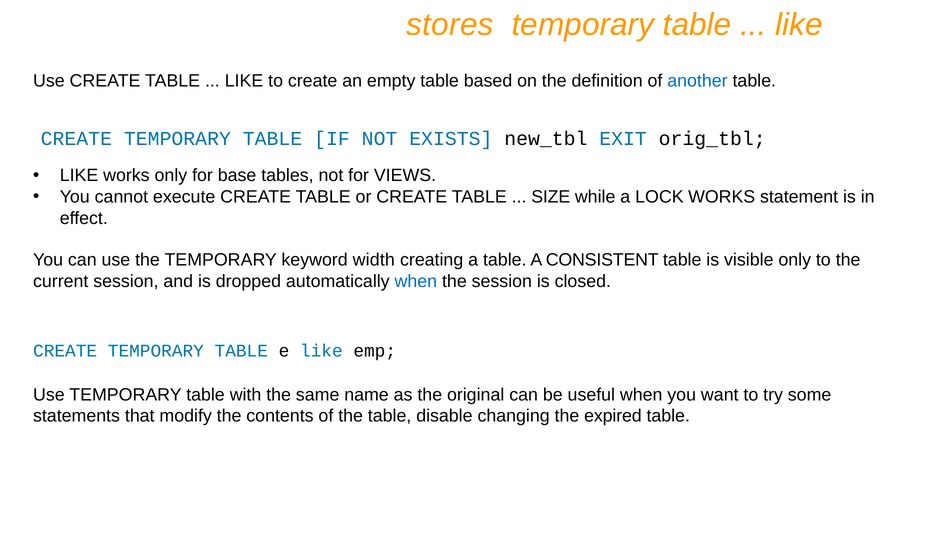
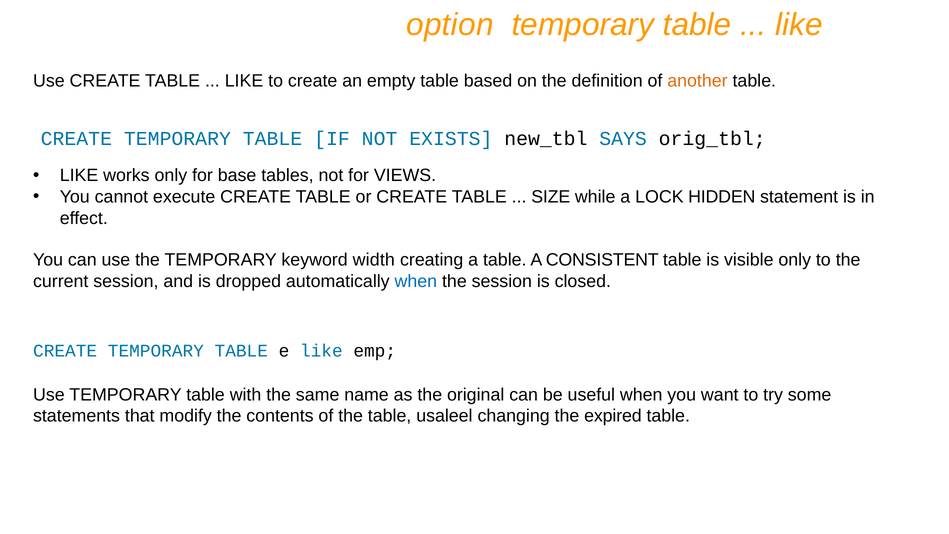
stores: stores -> option (450, 25)
another colour: blue -> orange (697, 81)
EXIT: EXIT -> SAYS (623, 138)
LOCK WORKS: WORKS -> HIDDEN (722, 197)
disable: disable -> usaleel (444, 416)
